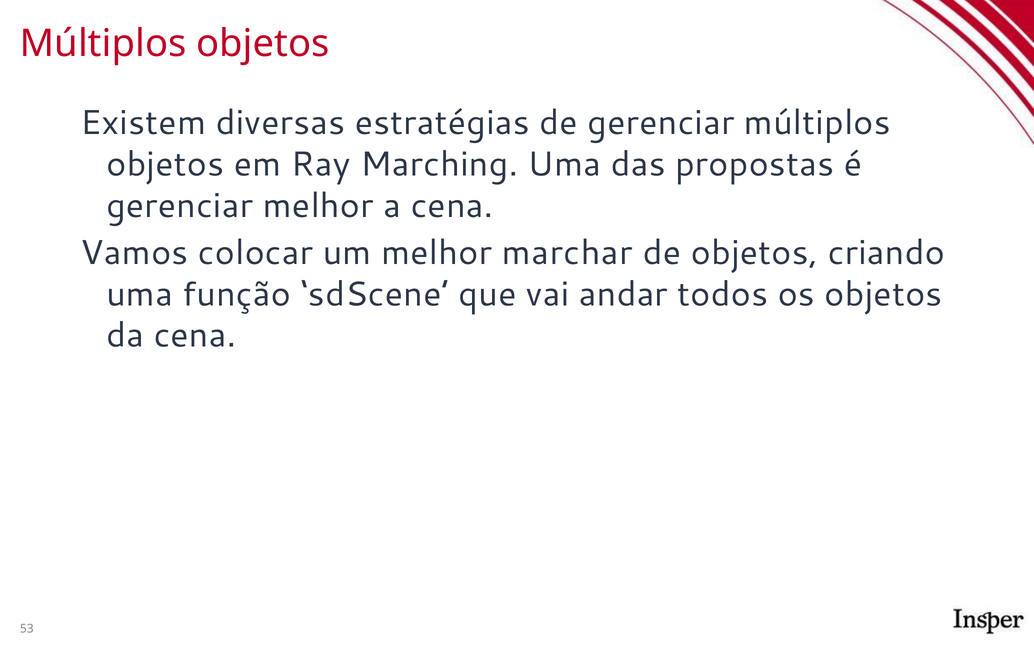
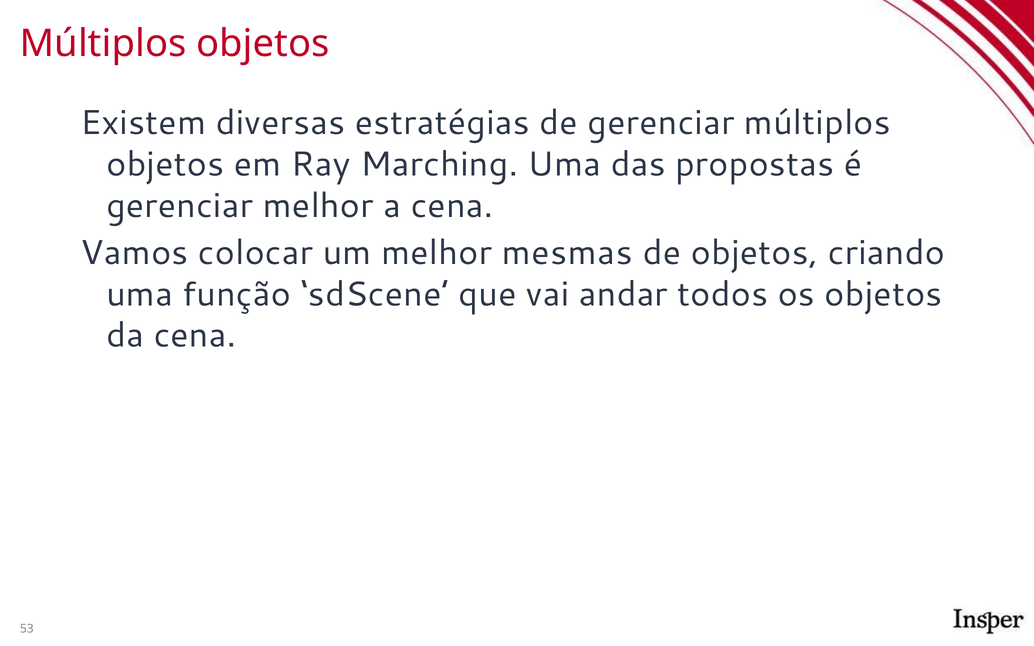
marchar: marchar -> mesmas (567, 253)
